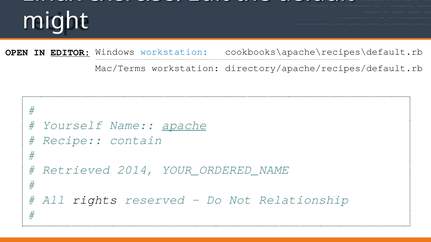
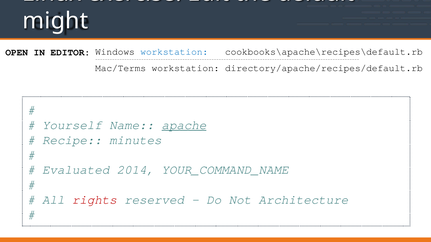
EDITOR underline: present -> none (70, 53)
contain: contain -> minutes (135, 140)
Retrieved: Retrieved -> Evaluated (76, 170)
YOUR_ORDERED_NAME: YOUR_ORDERED_NAME -> YOUR_COMMAND_NAME (225, 170)
rights colour: black -> red (94, 200)
Relationship: Relationship -> Architecture (303, 200)
